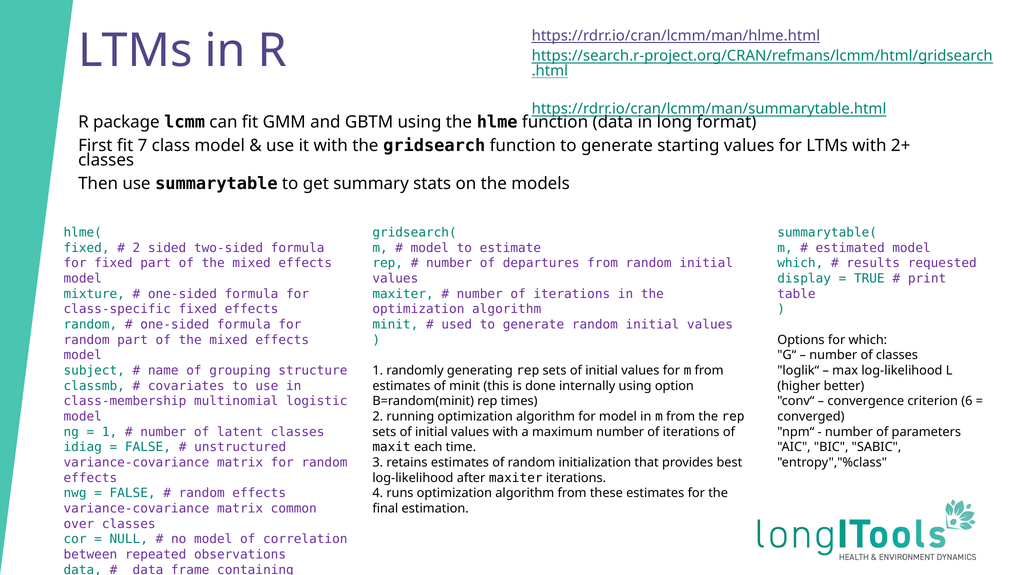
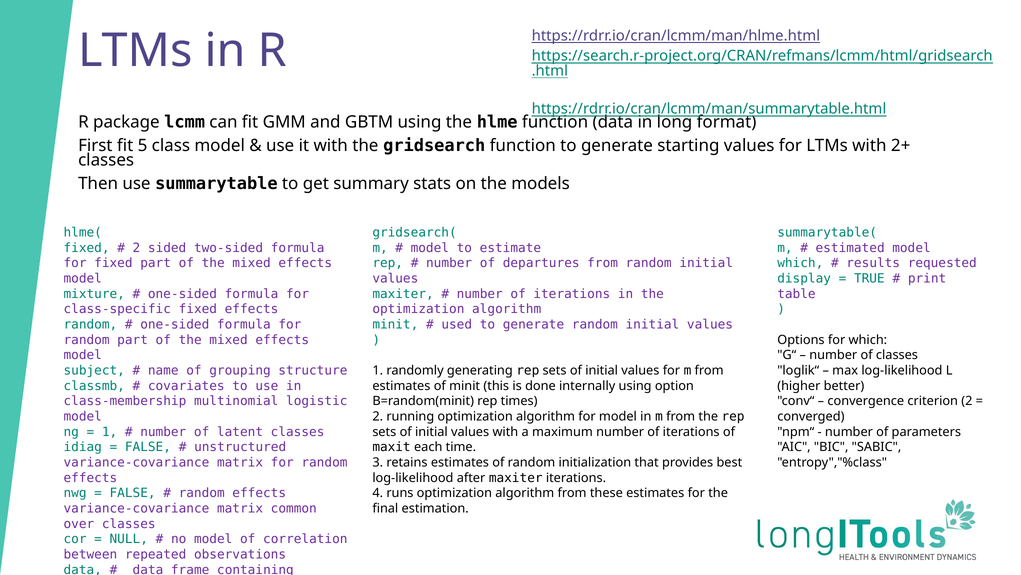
7: 7 -> 5 (143, 145)
criterion 6: 6 -> 2 (967, 401)
